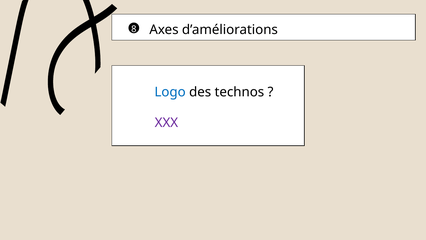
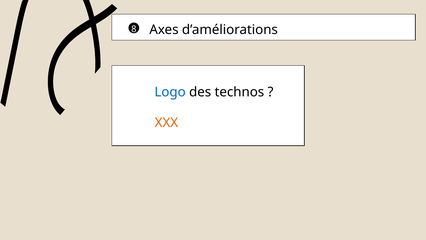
XXX colour: purple -> orange (166, 122)
